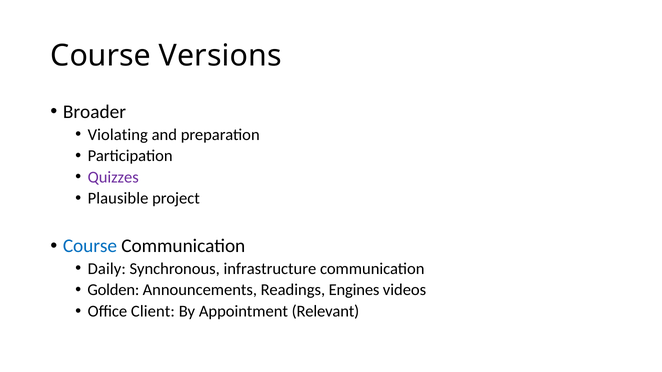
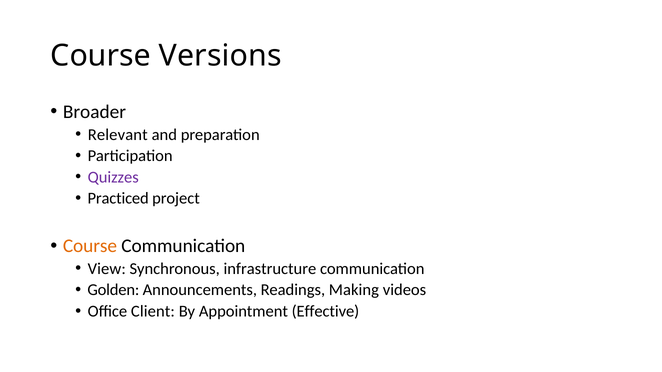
Violating: Violating -> Relevant (118, 135)
Plausible: Plausible -> Practiced (118, 199)
Course colour: blue -> orange (90, 246)
Daily: Daily -> View (107, 269)
Engines: Engines -> Making (354, 290)
Relevant: Relevant -> Effective (325, 312)
